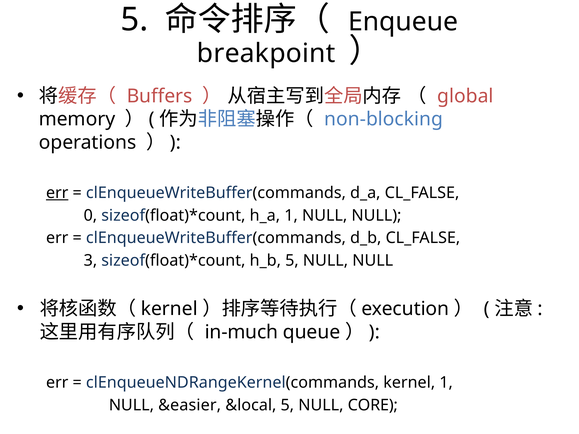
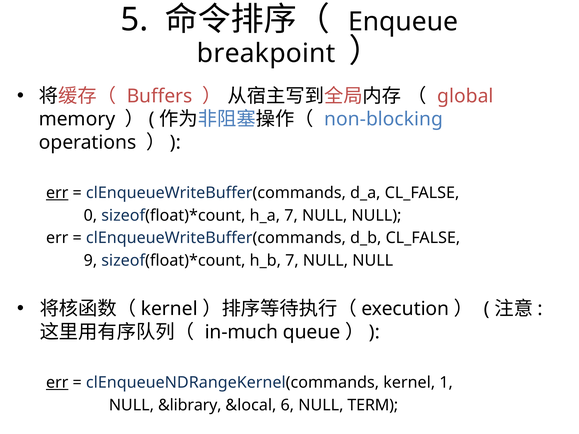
h_a 1: 1 -> 7 (291, 216)
3: 3 -> 9 (90, 261)
h_b 5: 5 -> 7 (292, 261)
err underline: none -> present (57, 383)
&easier: &easier -> &library (190, 405)
&local 5: 5 -> 6 (287, 405)
CORE: CORE -> TERM (373, 405)
